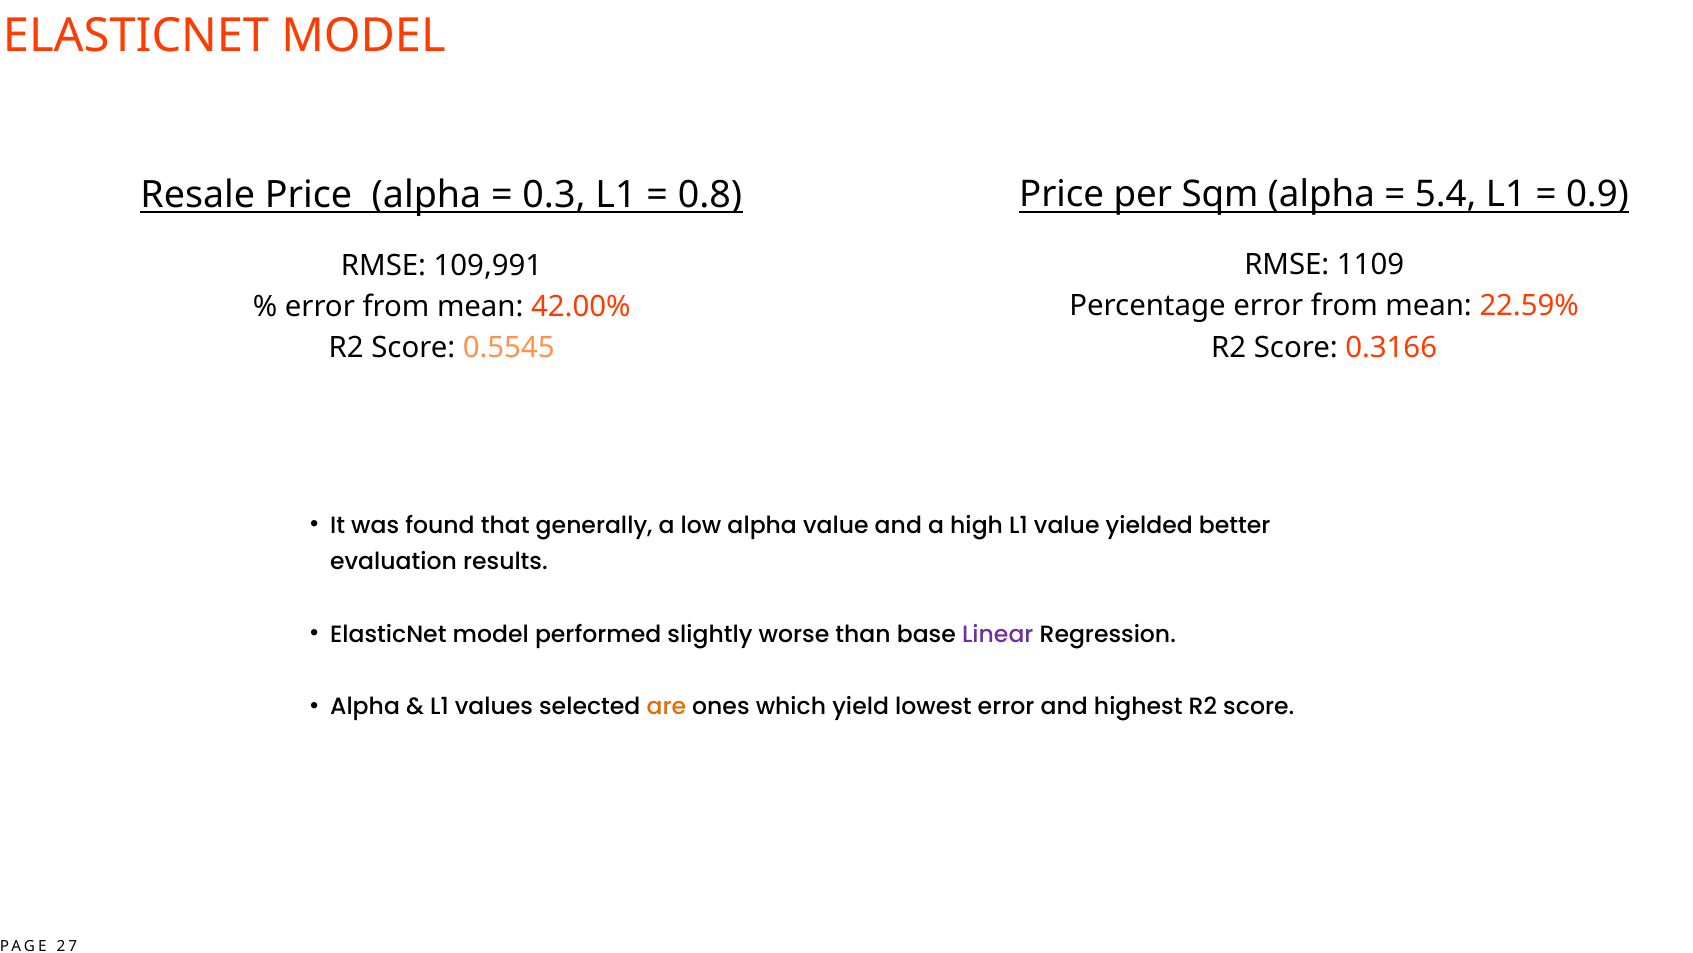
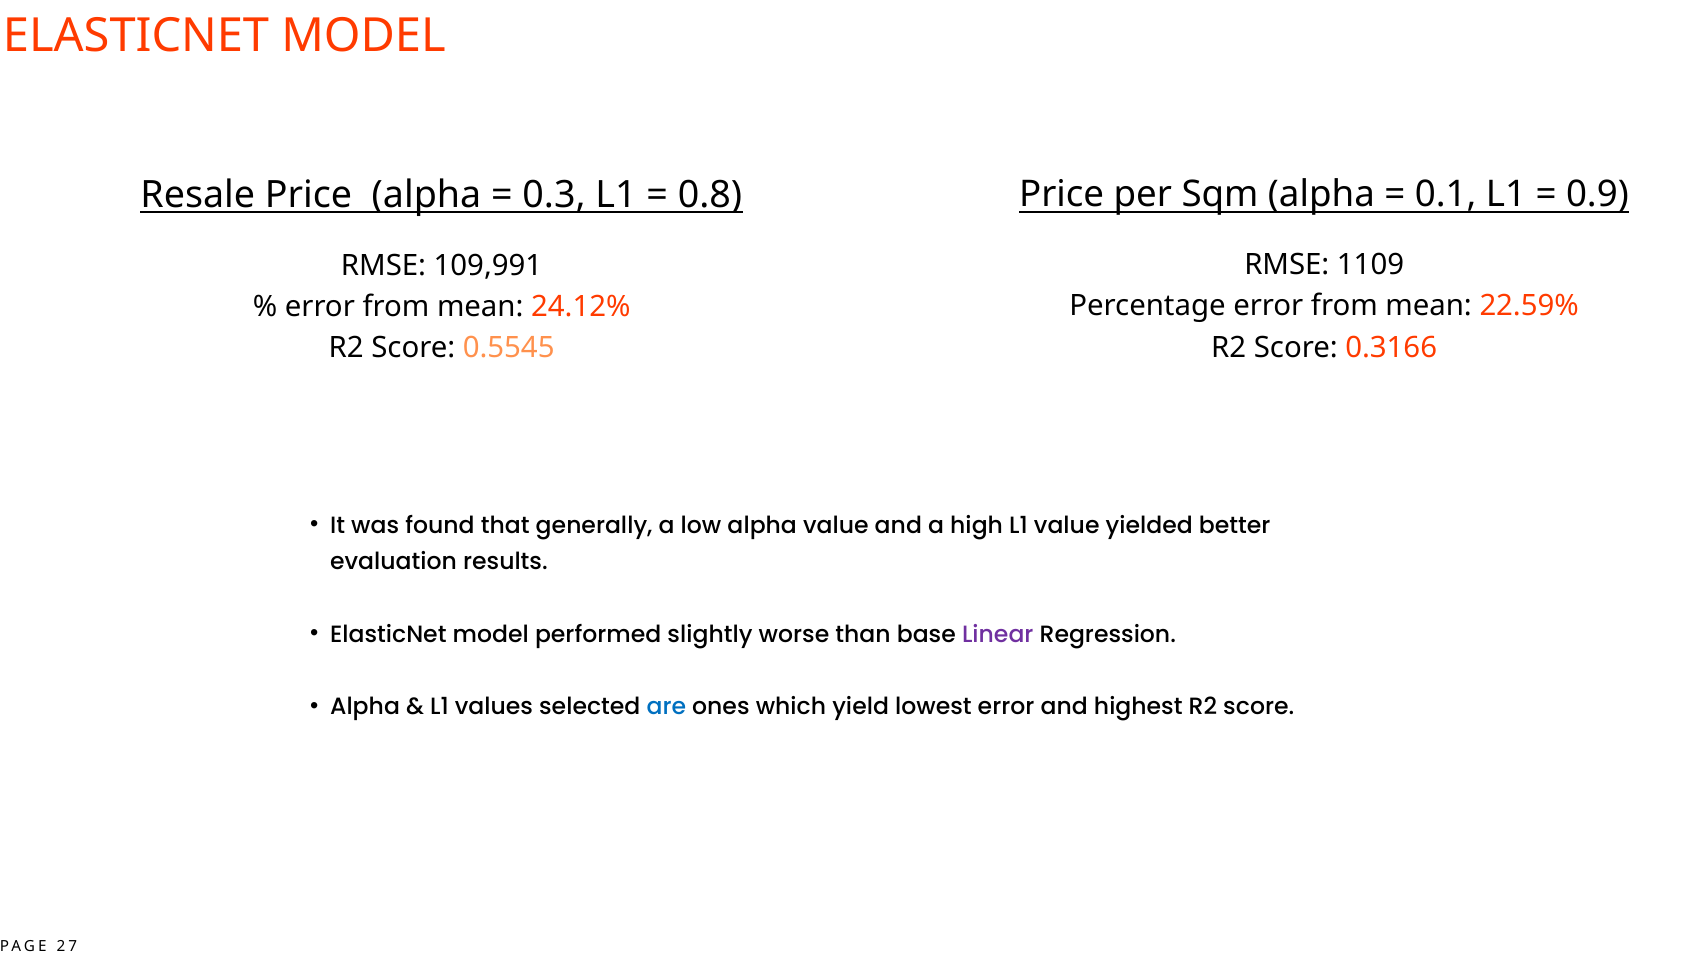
5.4: 5.4 -> 0.1 (1446, 195)
42.00%: 42.00% -> 24.12% (581, 307)
are colour: orange -> blue (666, 706)
